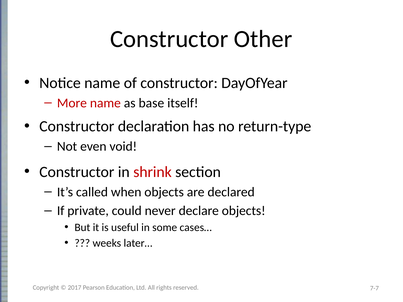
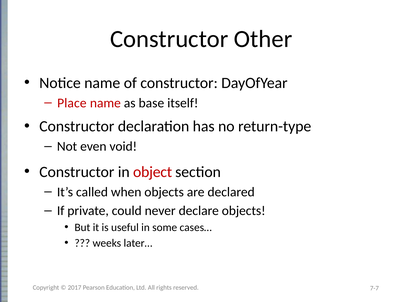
More: More -> Place (72, 103)
shrink: shrink -> object (153, 172)
